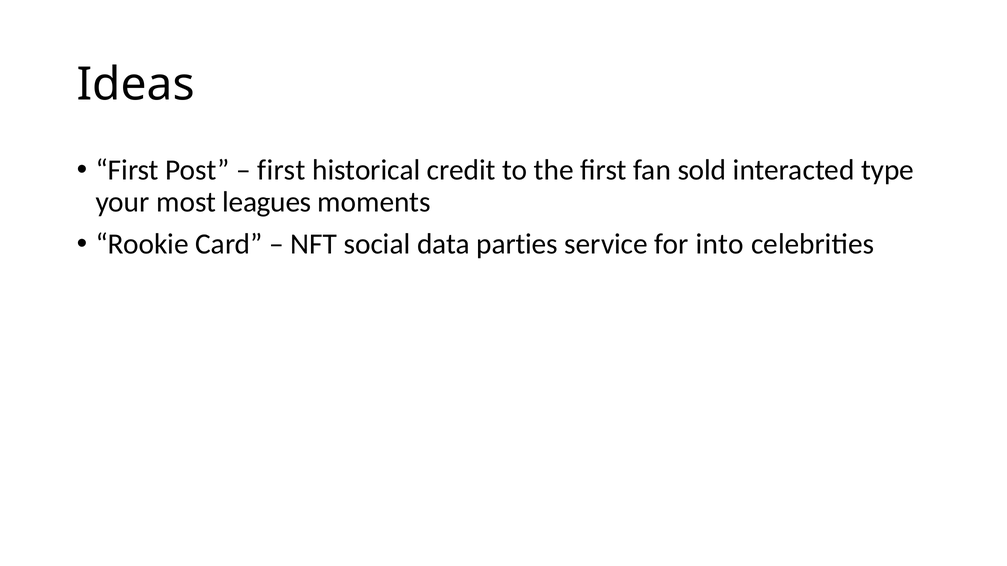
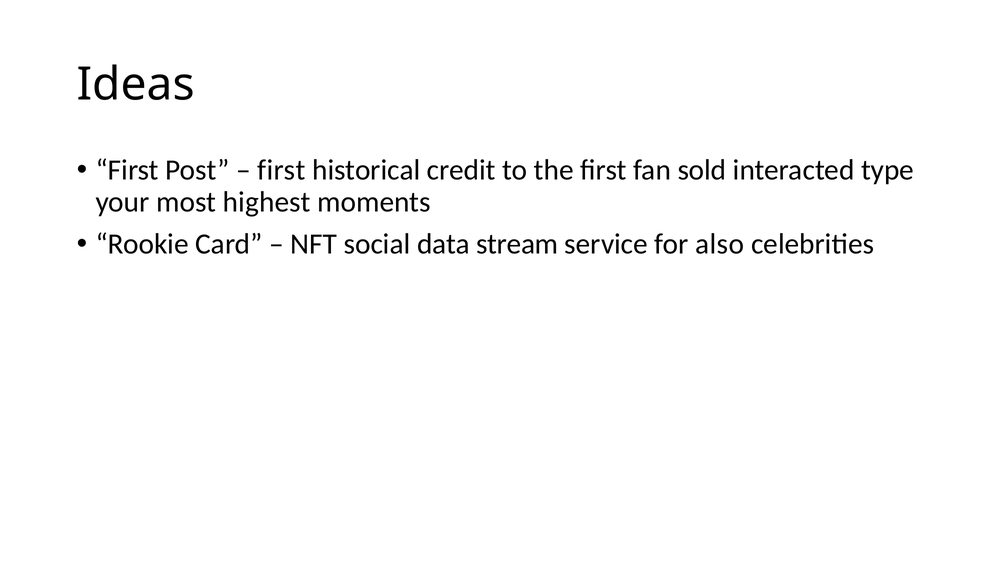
leagues: leagues -> highest (267, 202)
parties: parties -> stream (517, 244)
into: into -> also (720, 244)
